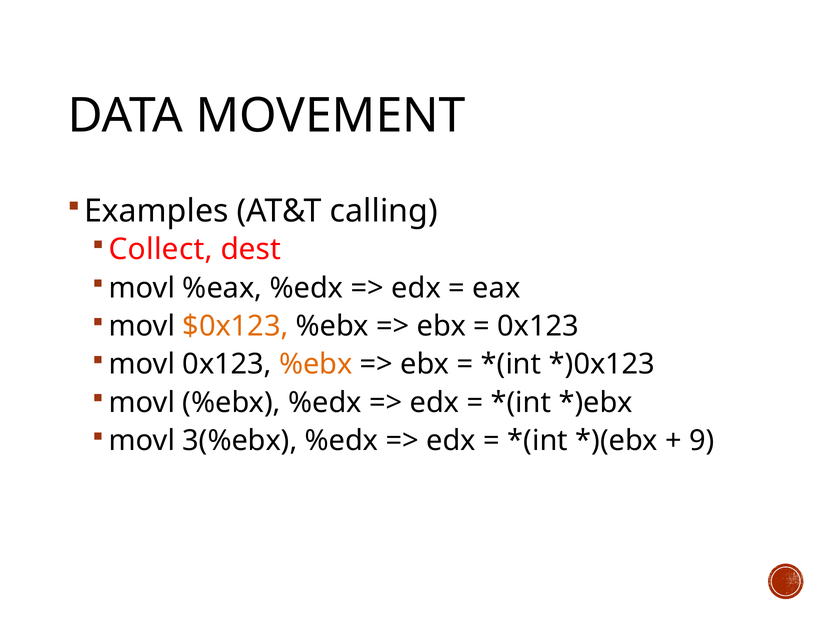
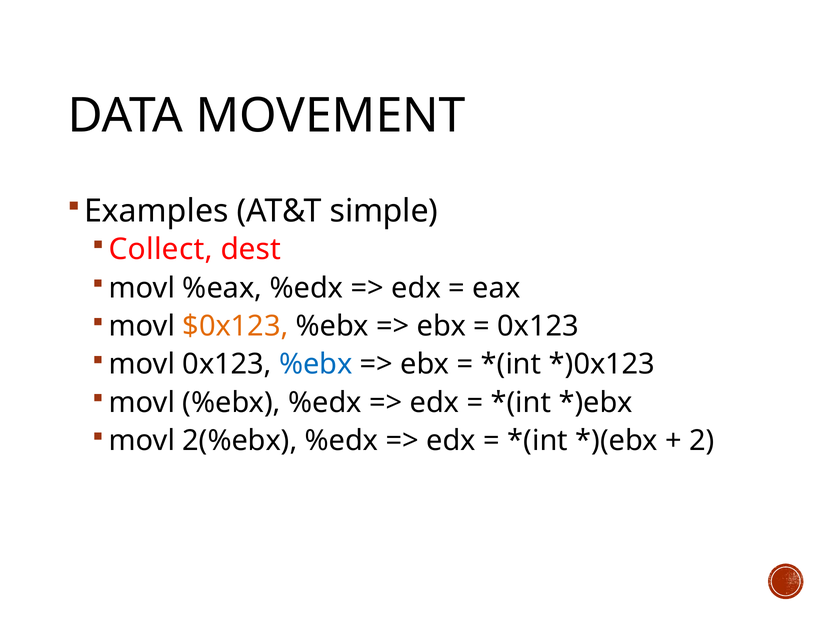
calling: calling -> simple (384, 211)
%ebx colour: orange -> blue (316, 364)
3(%ebx: 3(%ebx -> 2(%ebx (240, 441)
9: 9 -> 2 (702, 441)
